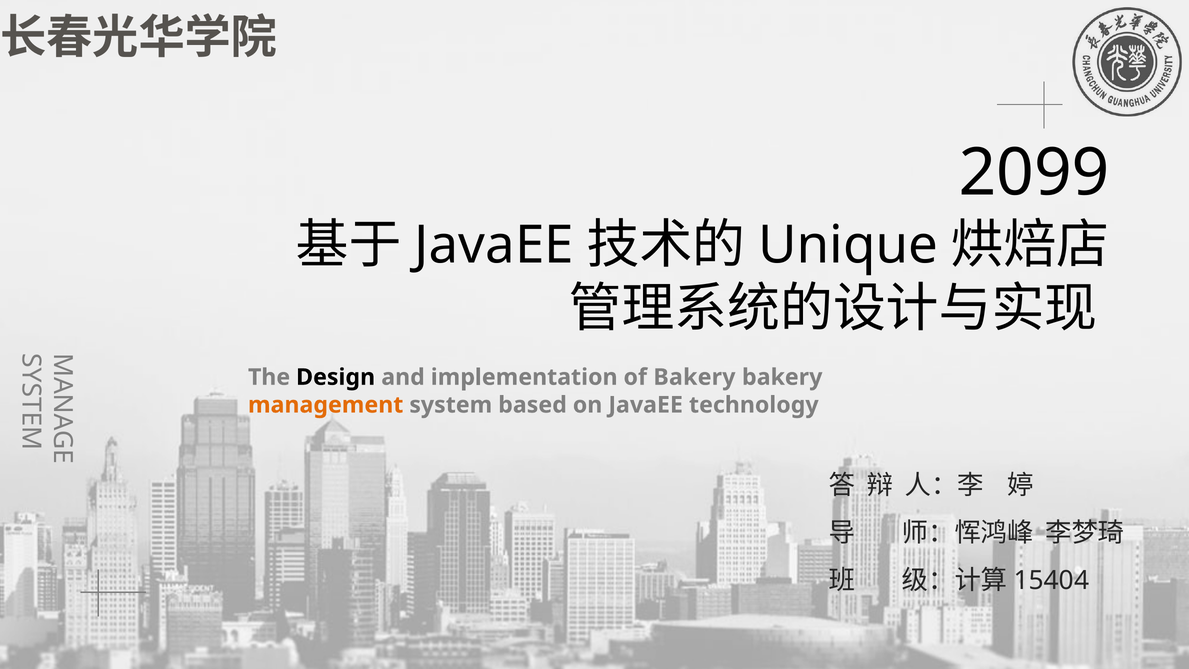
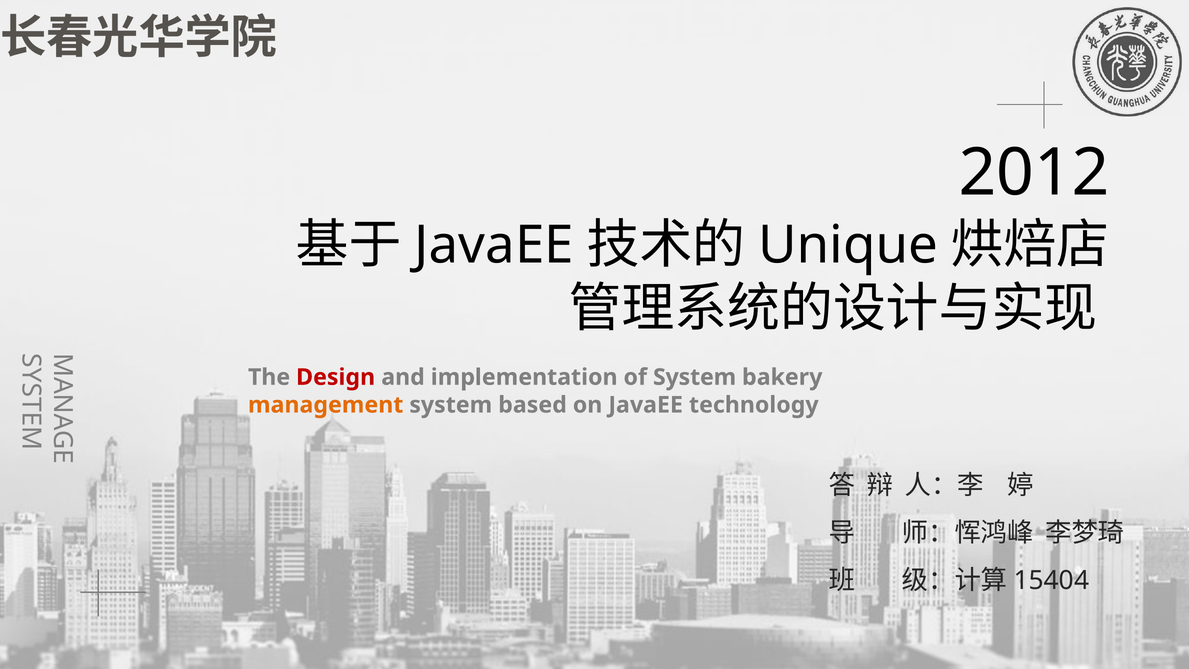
2099: 2099 -> 2012 (1034, 173)
Design colour: black -> red (336, 377)
of Bakery: Bakery -> System (695, 377)
